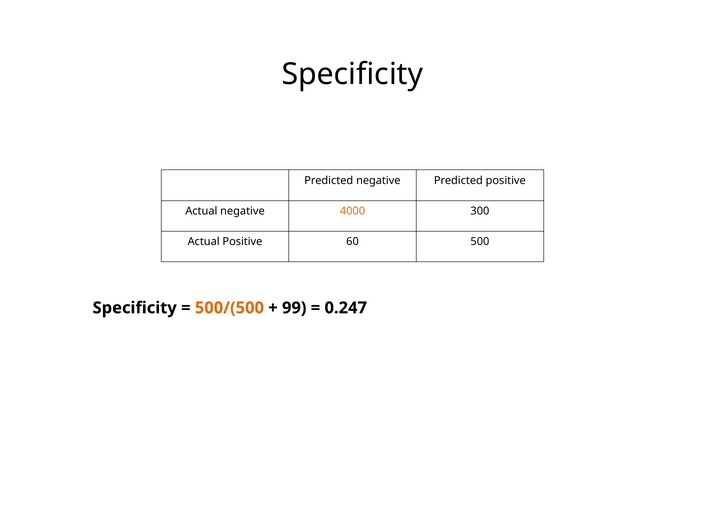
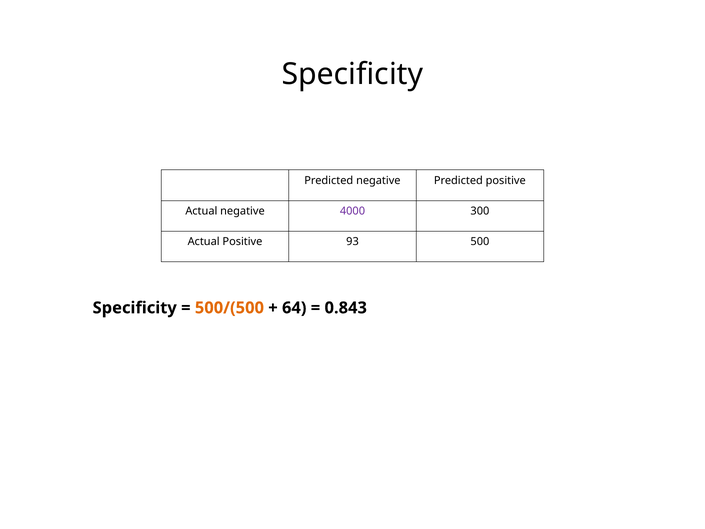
4000 colour: orange -> purple (352, 211)
60: 60 -> 93 (353, 242)
99: 99 -> 64 (294, 308)
0.247: 0.247 -> 0.843 (346, 308)
